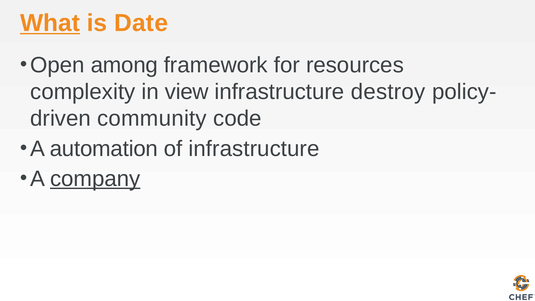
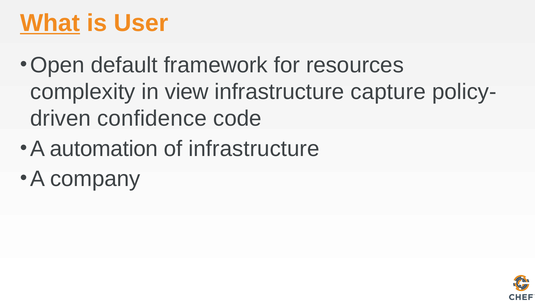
Date: Date -> User (141, 23)
among: among -> default (124, 65)
destroy: destroy -> capture (388, 92)
community: community -> confidence (152, 119)
company underline: present -> none (95, 179)
